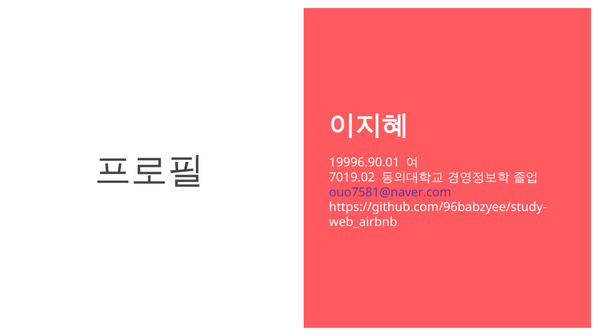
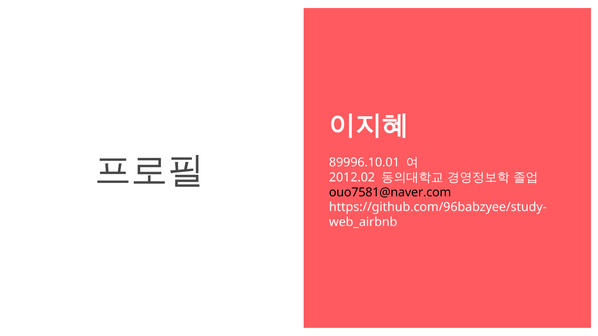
19996.90.01: 19996.90.01 -> 89996.10.01 (364, 163)
7019.02: 7019.02 -> 2012.02 (352, 178)
ouo7581@naver.com colour: purple -> black (390, 192)
